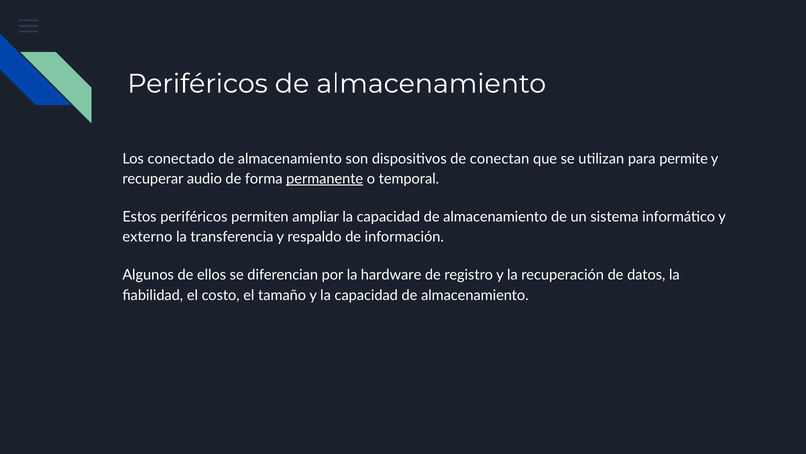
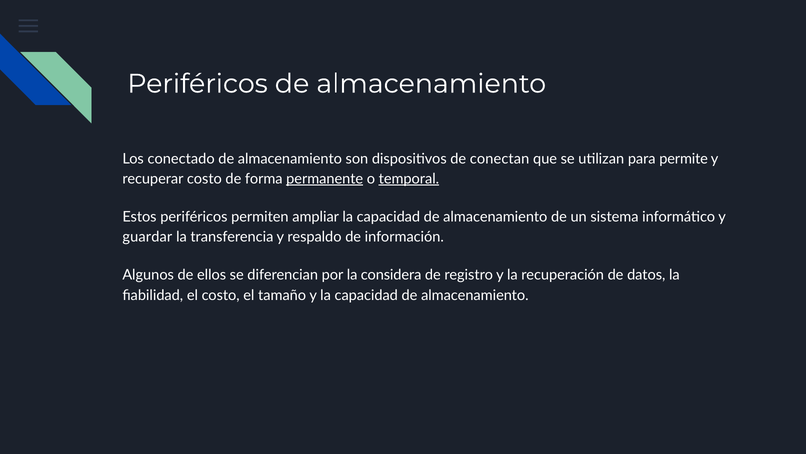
recuperar audio: audio -> costo (204, 179)
temporal underline: none -> present (409, 179)
externo: externo -> guardar (147, 237)
hardware: hardware -> considera (391, 275)
